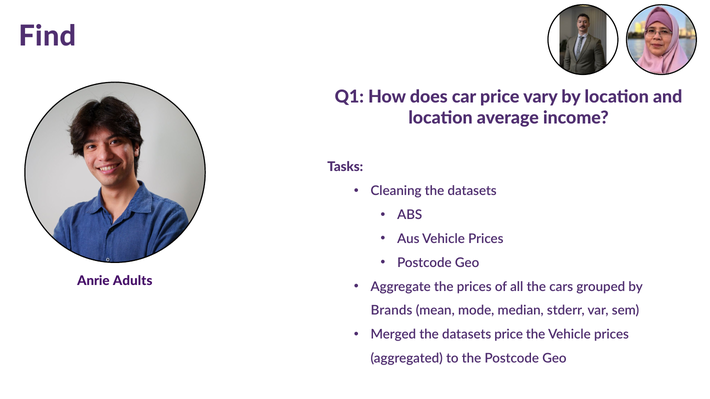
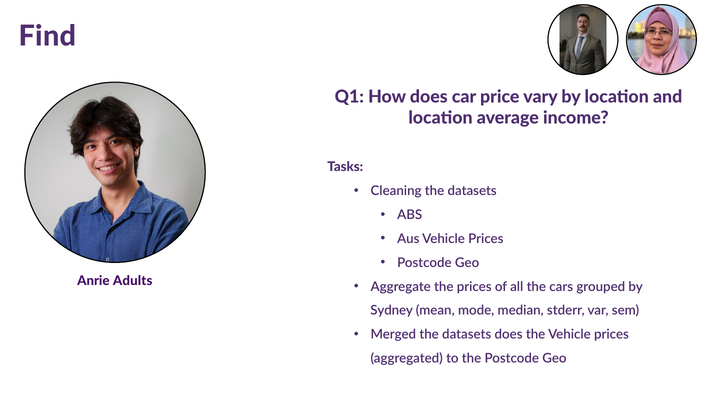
Brands: Brands -> Sydney (392, 311)
datasets price: price -> does (509, 335)
